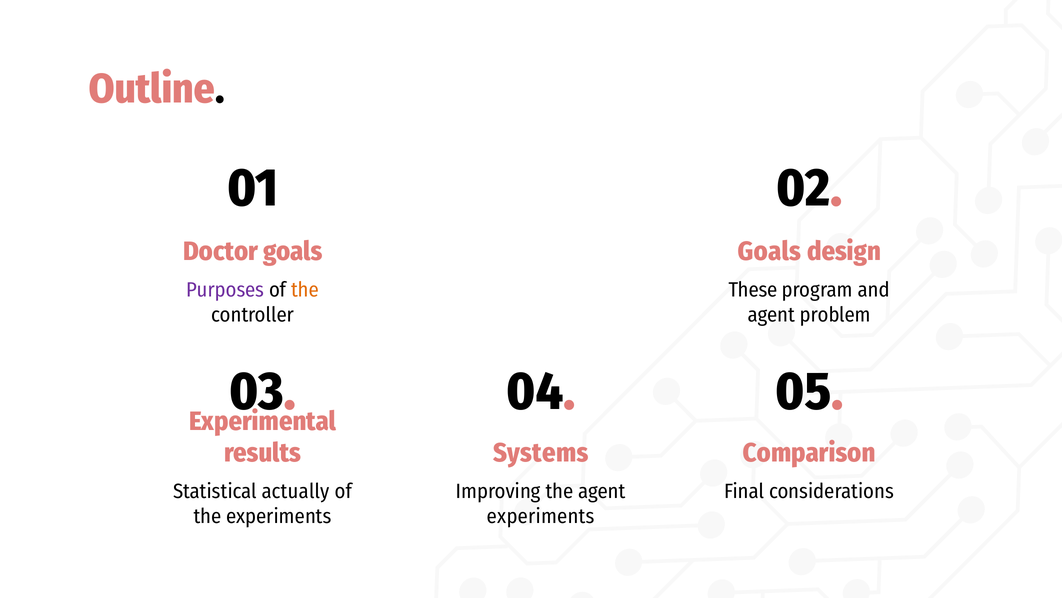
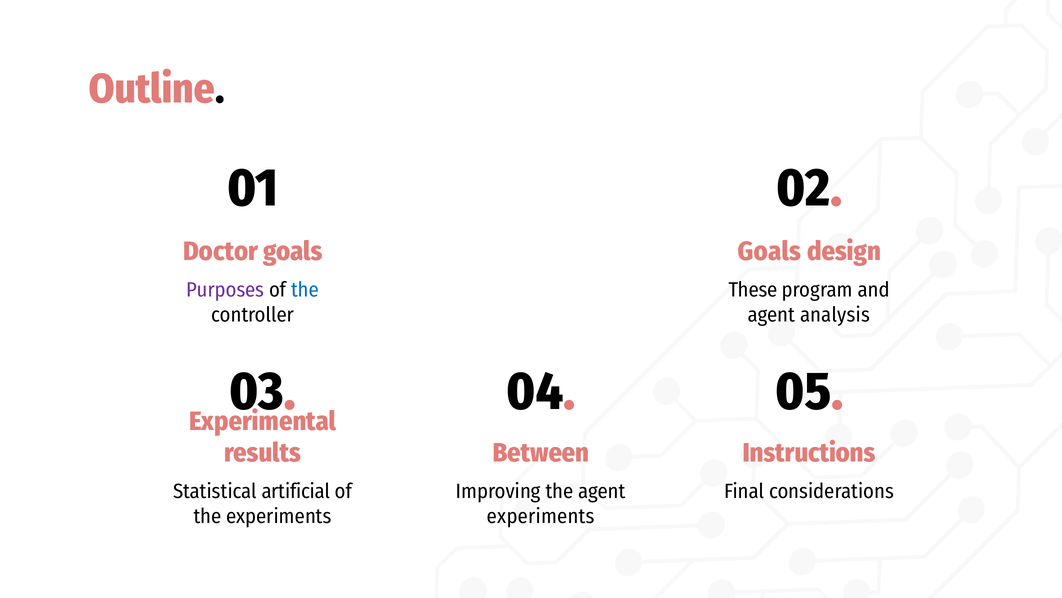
the colour: orange -> blue (305, 290)
problem: problem -> analysis (835, 314)
Systems: Systems -> Between (541, 453)
Comparison: Comparison -> Instructions (809, 453)
actually: actually -> artificial (296, 491)
